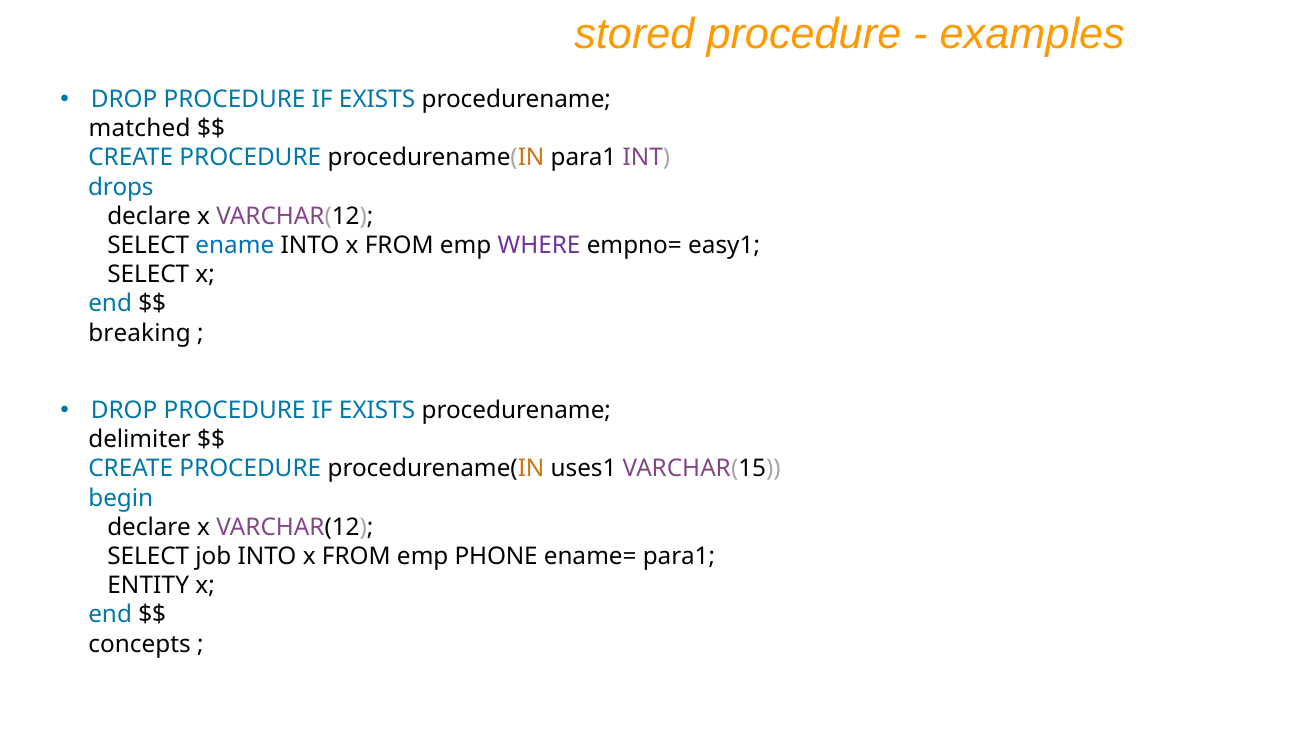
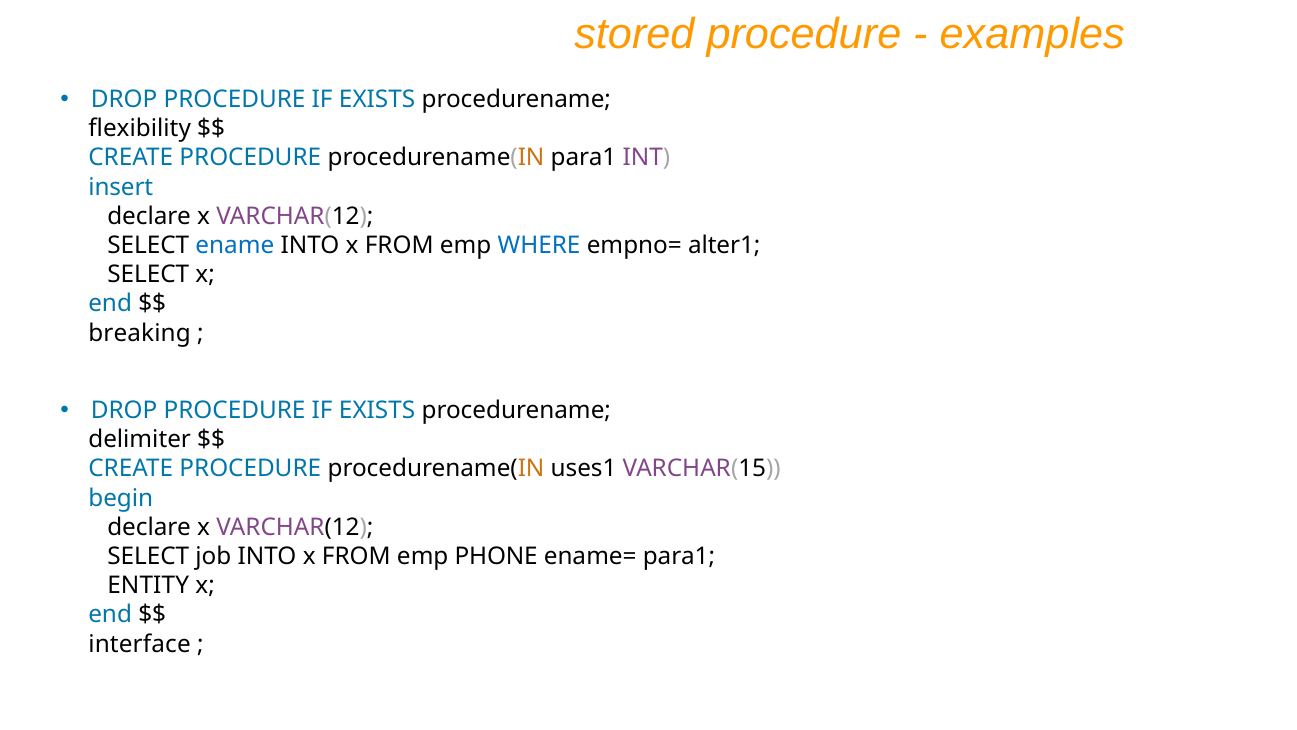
matched: matched -> flexibility (140, 129)
drops: drops -> insert (121, 187)
WHERE colour: purple -> blue (539, 245)
easy1: easy1 -> alter1 (724, 245)
concepts: concepts -> interface (140, 644)
